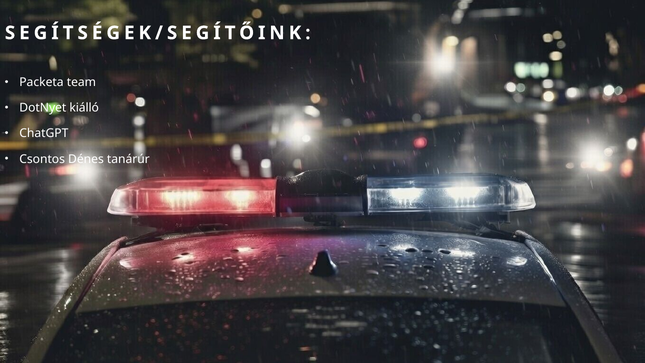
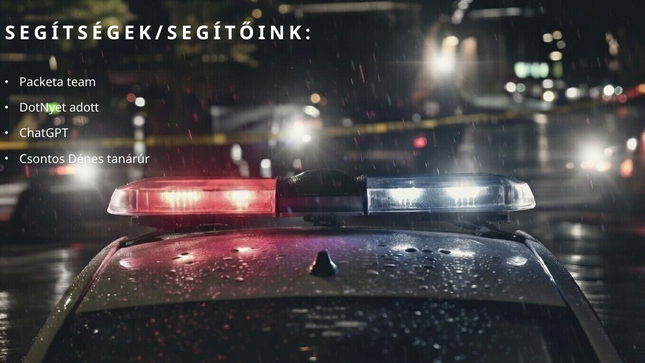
kiálló: kiálló -> adott (84, 108)
